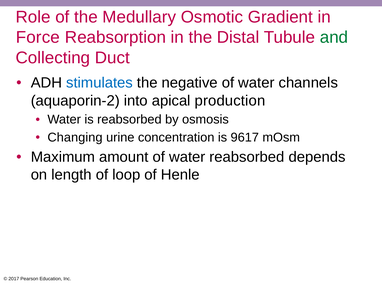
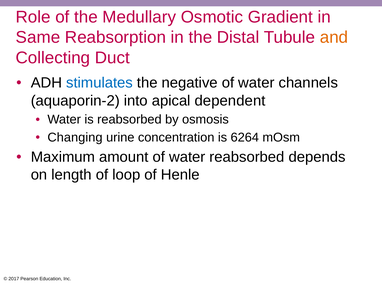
Force: Force -> Same (38, 37)
and colour: green -> orange (334, 37)
production: production -> dependent (230, 101)
9617: 9617 -> 6264 (245, 138)
